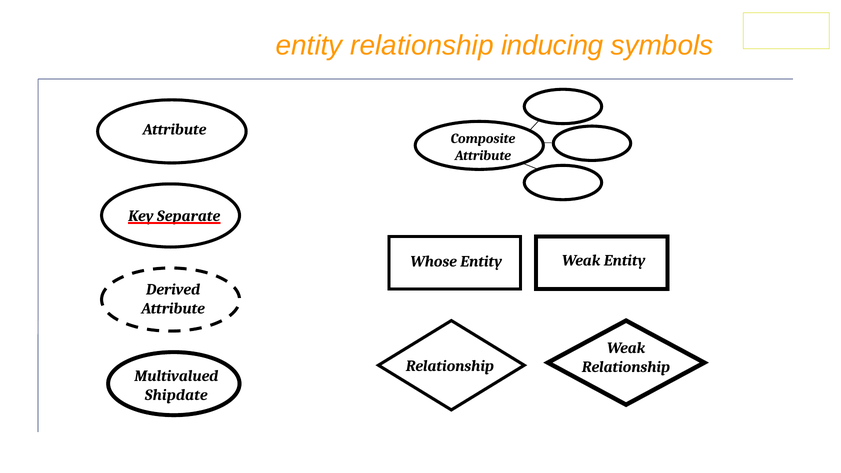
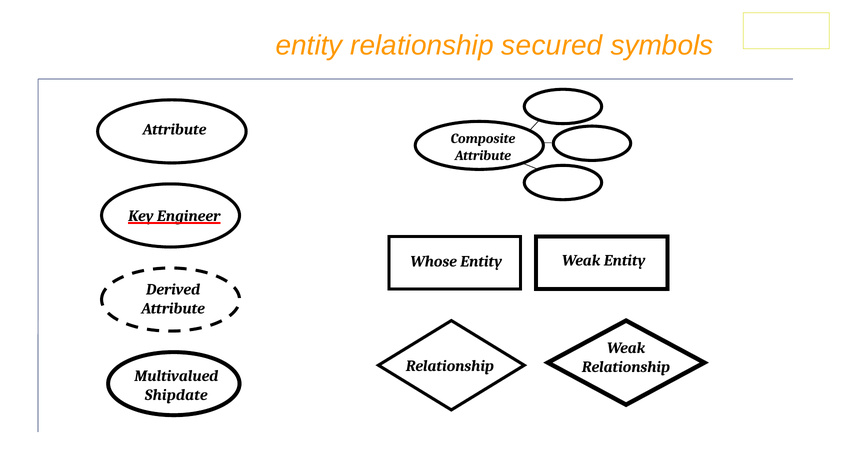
inducing: inducing -> secured (552, 46)
Separate: Separate -> Engineer (189, 216)
